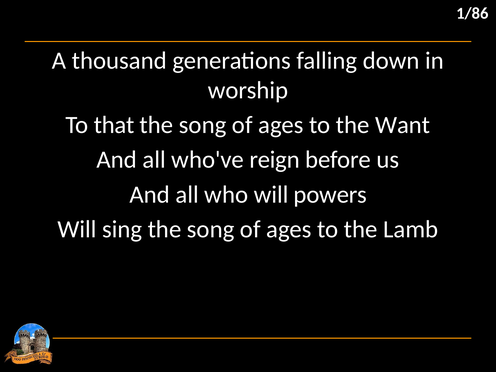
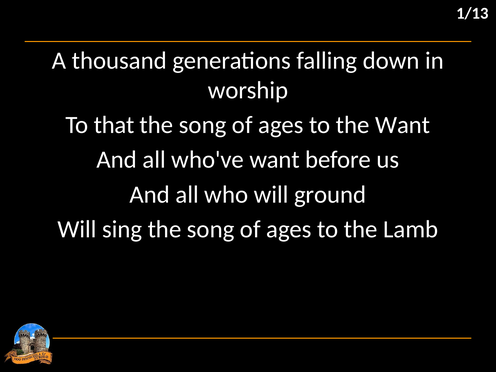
1/86: 1/86 -> 1/13 (472, 14)
who've reign: reign -> want (275, 160)
powers: powers -> ground (330, 194)
